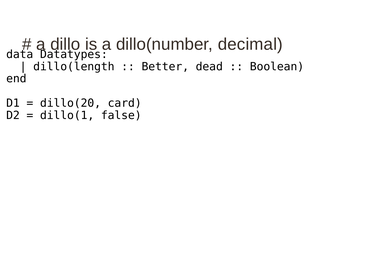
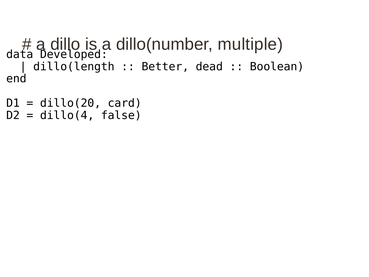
decimal: decimal -> multiple (250, 44)
Datatypes: Datatypes -> Developed (74, 54)
dillo(1: dillo(1 -> dillo(4 (67, 115)
